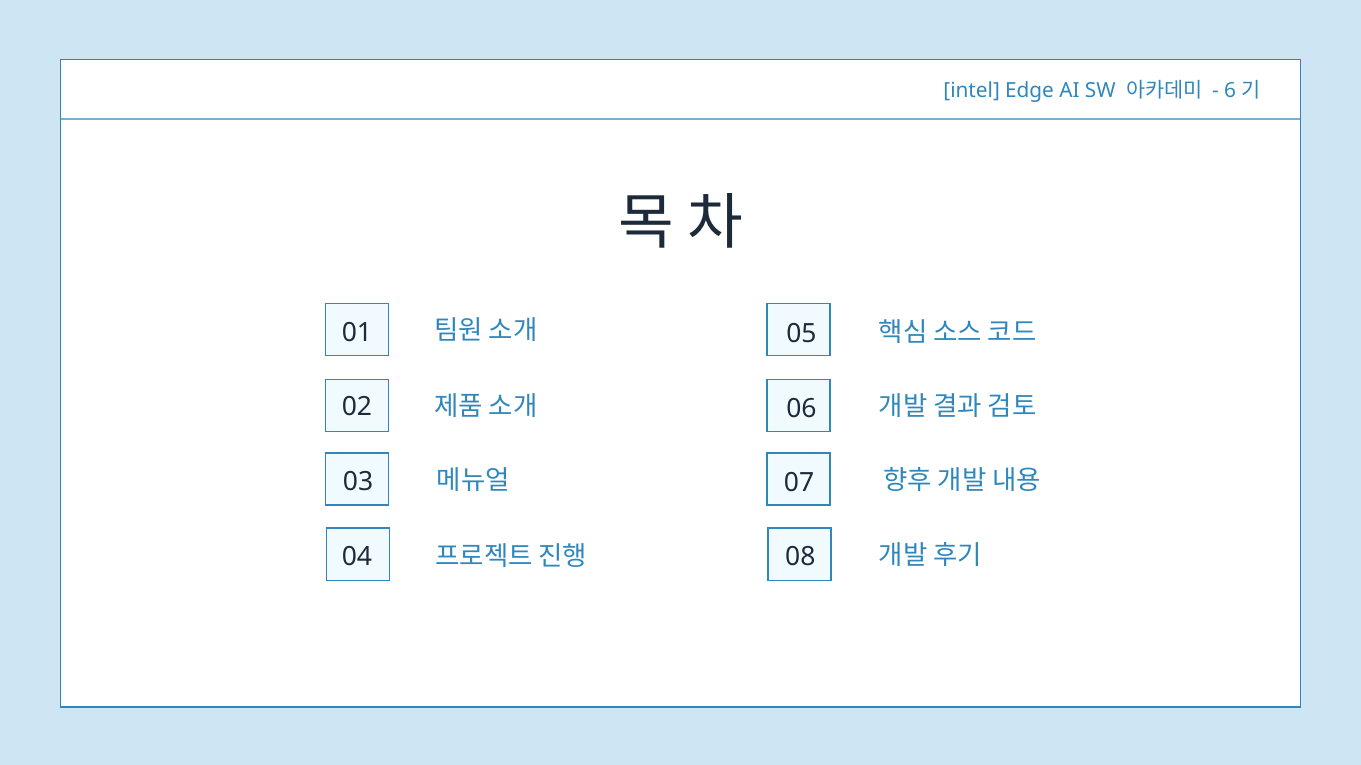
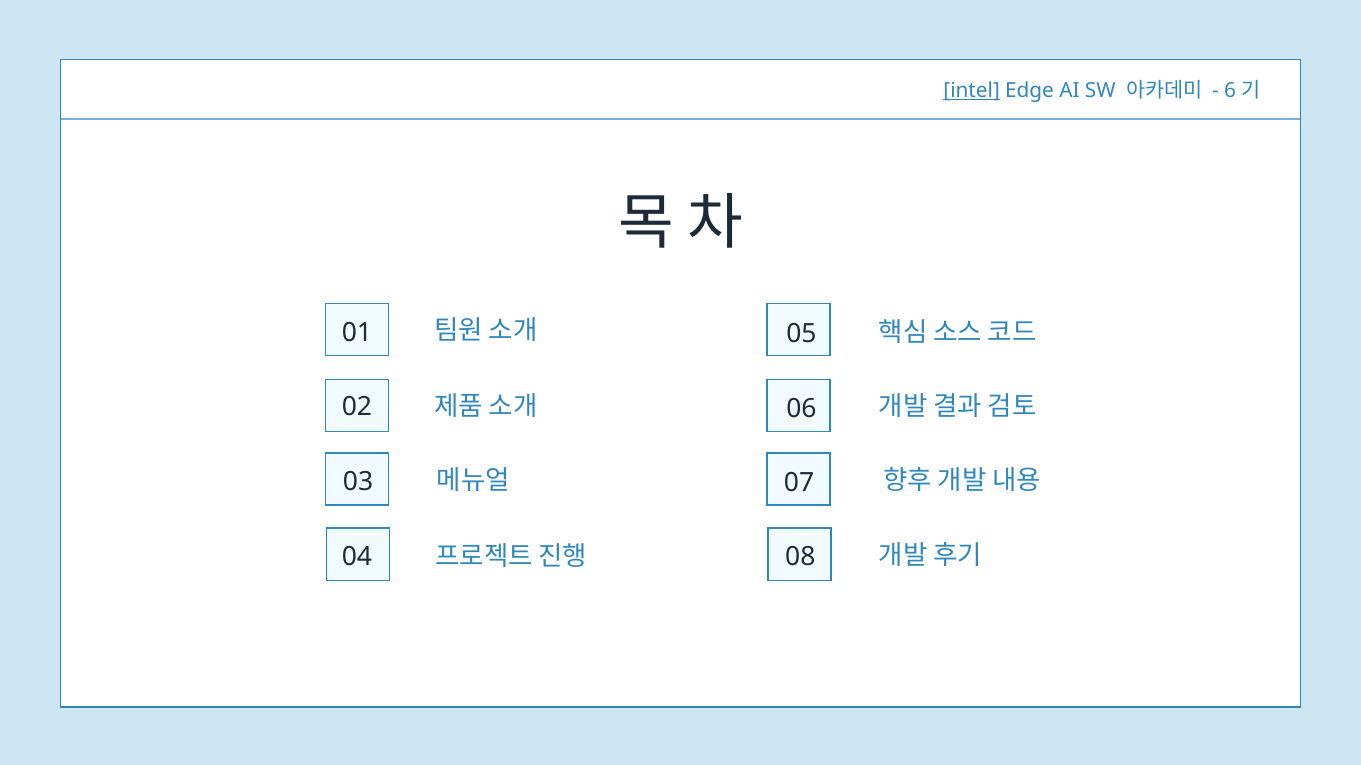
intel underline: none -> present (972, 90)
